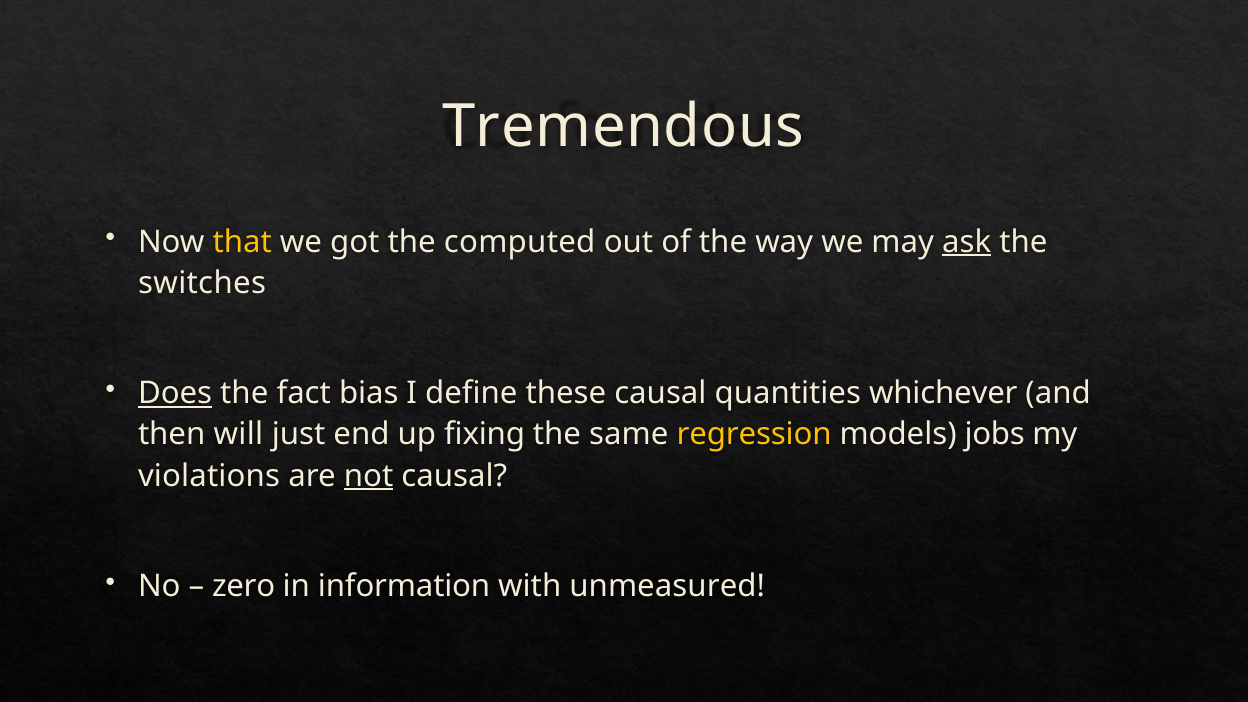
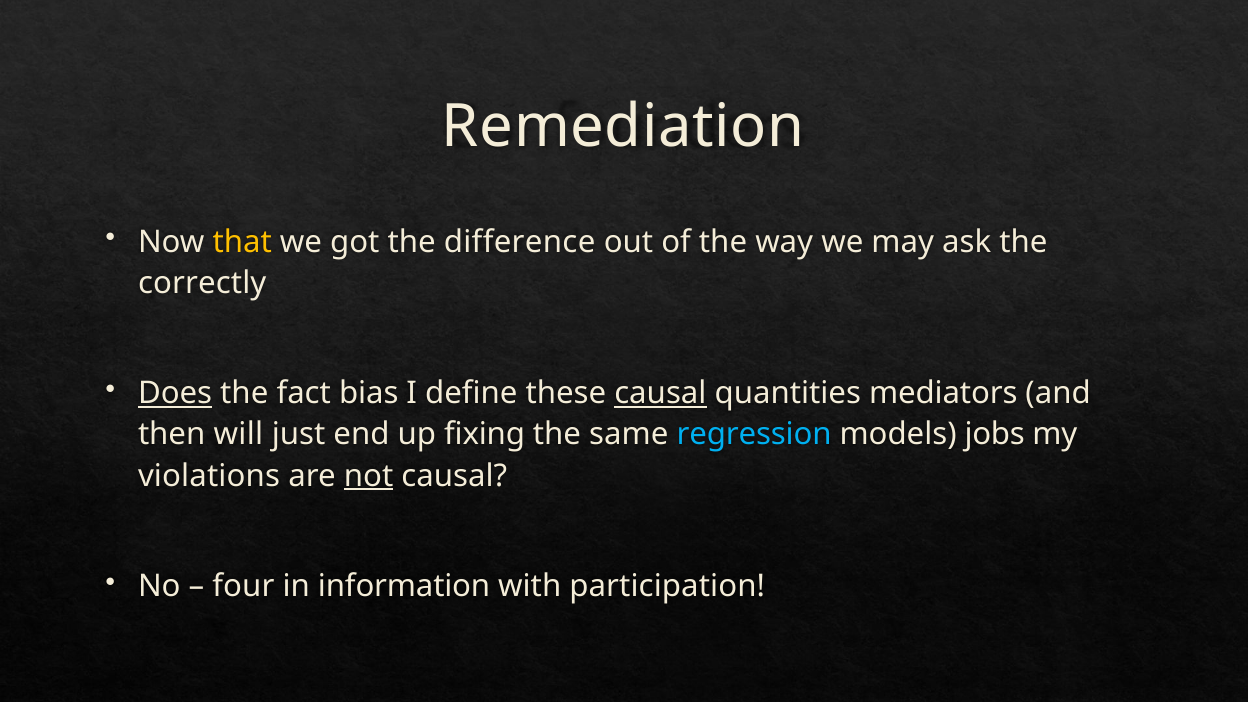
Tremendous: Tremendous -> Remediation (623, 126)
computed: computed -> difference (520, 242)
ask underline: present -> none (967, 242)
switches: switches -> correctly (202, 283)
causal underline: none -> present (660, 393)
whichever: whichever -> mediators (943, 393)
regression colour: yellow -> light blue (754, 435)
zero: zero -> four (243, 586)
unmeasured: unmeasured -> participation (667, 586)
